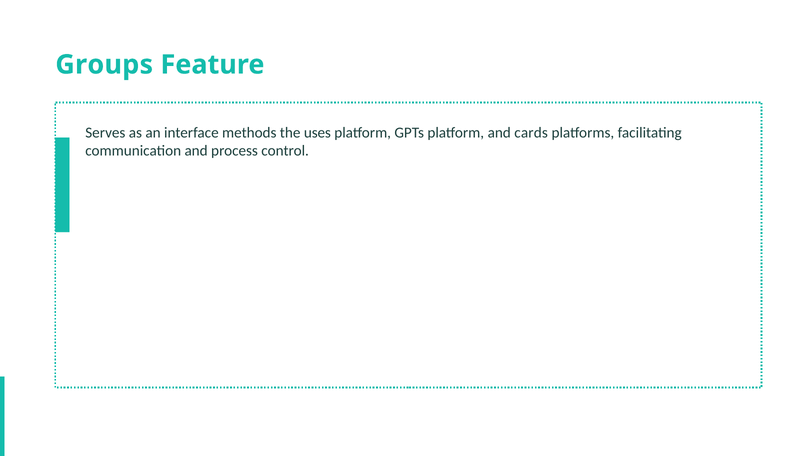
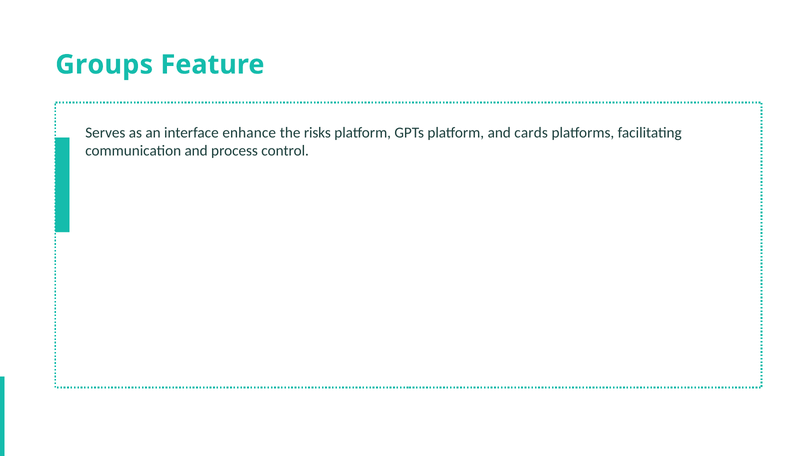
methods: methods -> enhance (249, 133)
uses: uses -> risks (317, 133)
